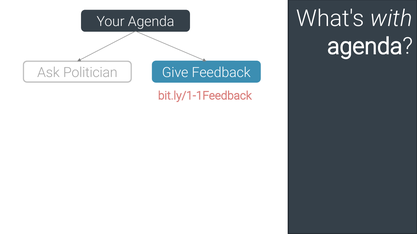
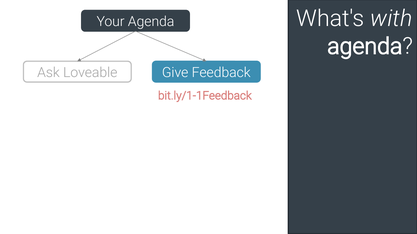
Politician: Politician -> Loveable (90, 73)
